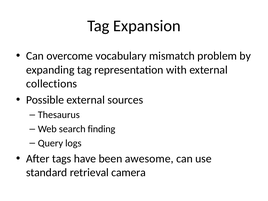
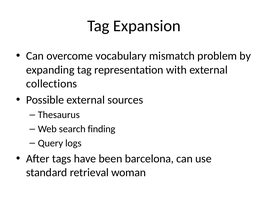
awesome: awesome -> barcelona (149, 159)
camera: camera -> woman (129, 172)
